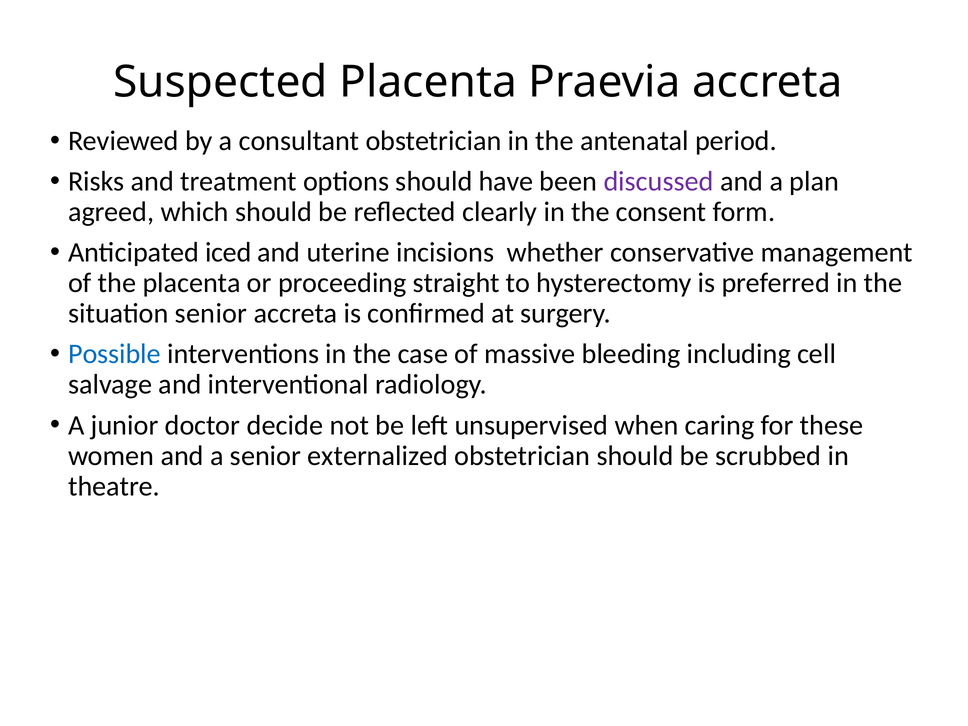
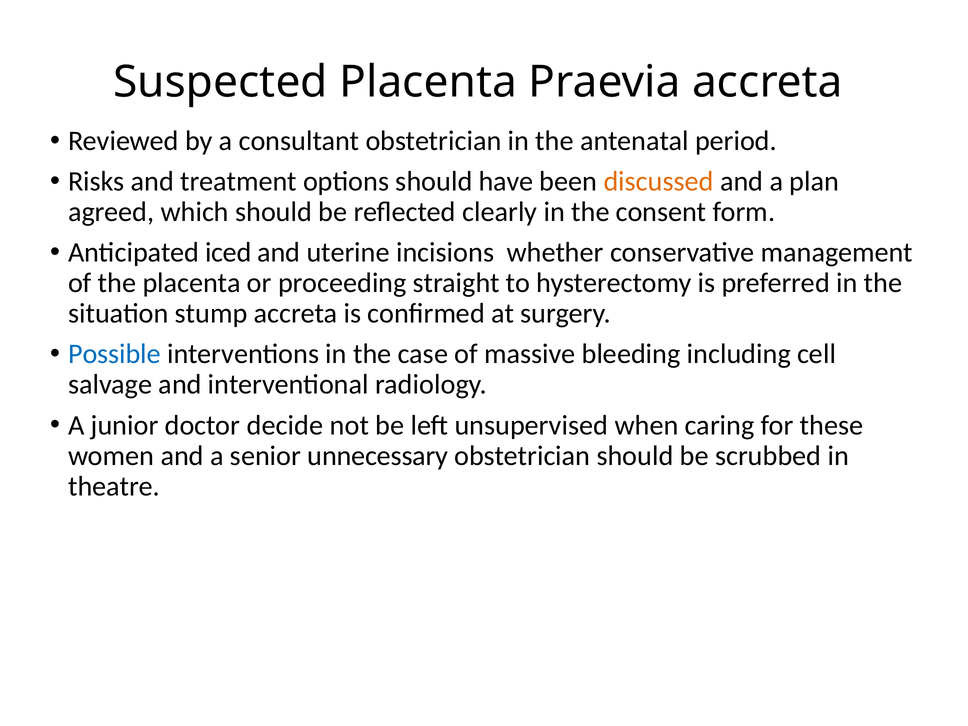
discussed colour: purple -> orange (659, 181)
situation senior: senior -> stump (211, 314)
externalized: externalized -> unnecessary (378, 456)
